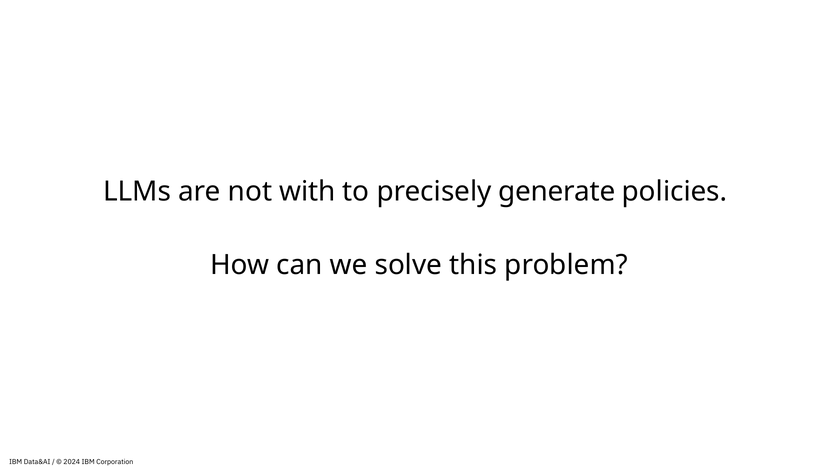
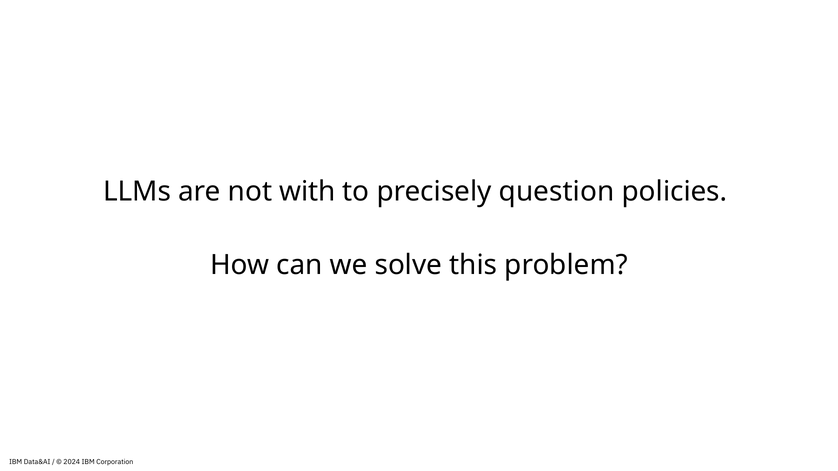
generate: generate -> question (557, 191)
